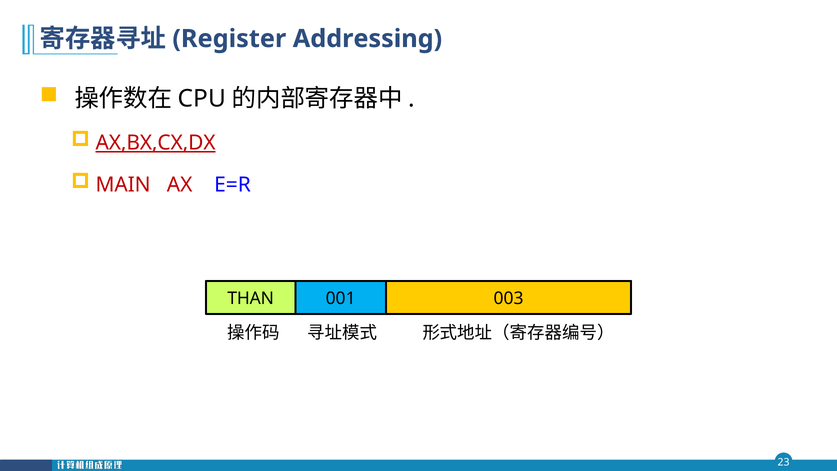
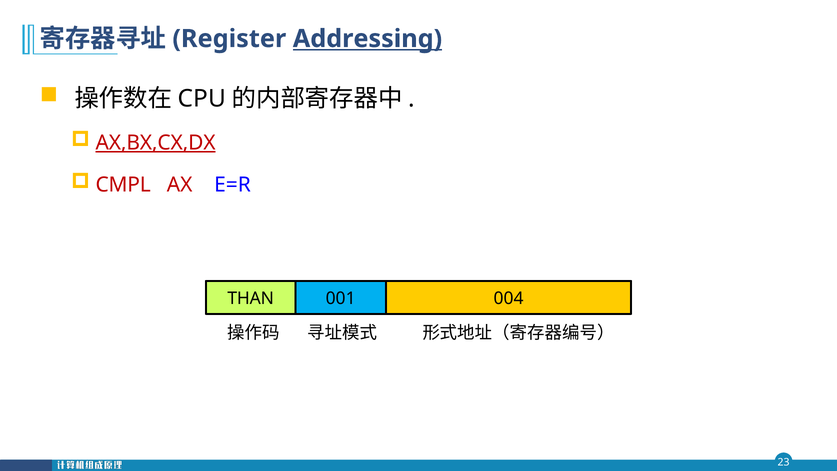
Addressing underline: none -> present (367, 39)
MAIN: MAIN -> CMPL (123, 185)
003: 003 -> 004 (509, 298)
